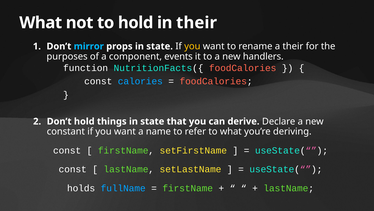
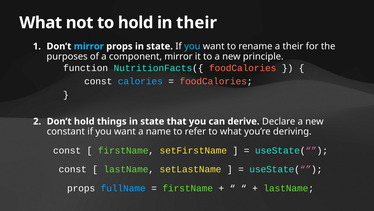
you colour: yellow -> light blue (192, 46)
component events: events -> mirror (178, 56)
handlers: handlers -> principle (263, 56)
holds: holds -> props (81, 188)
